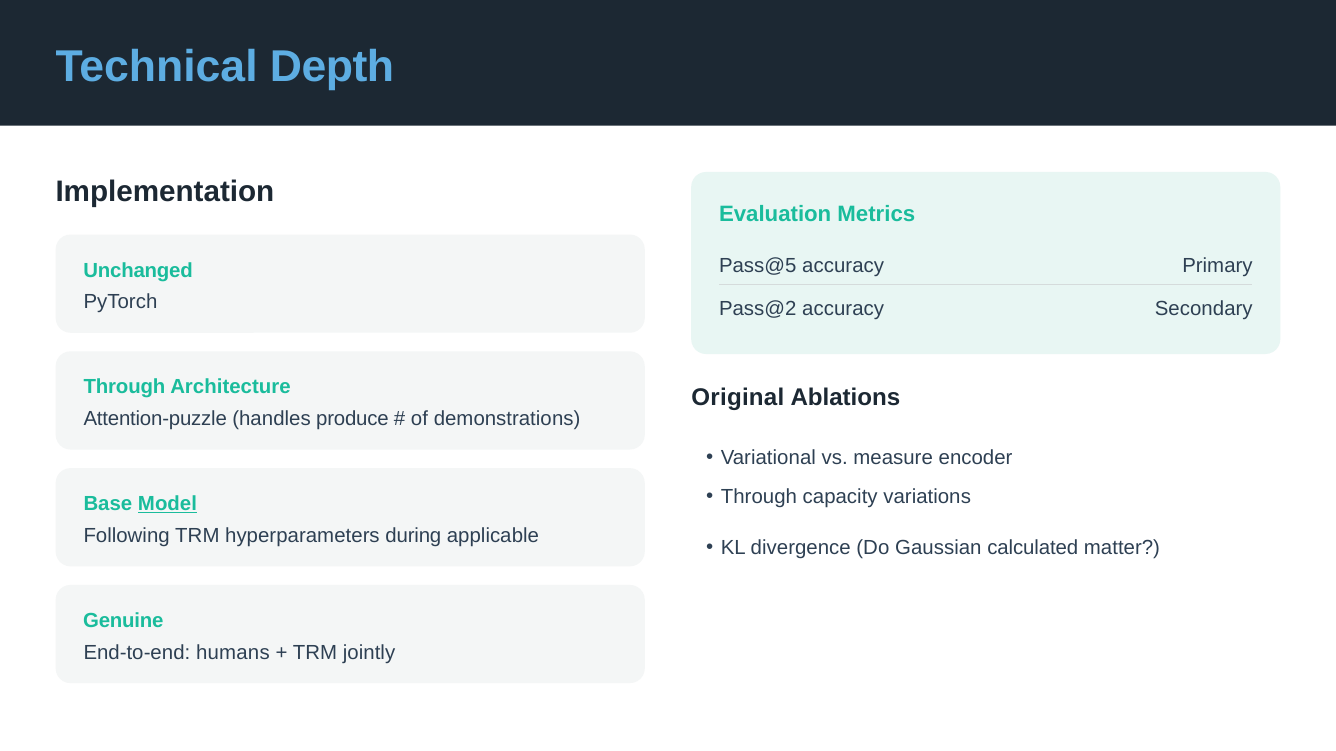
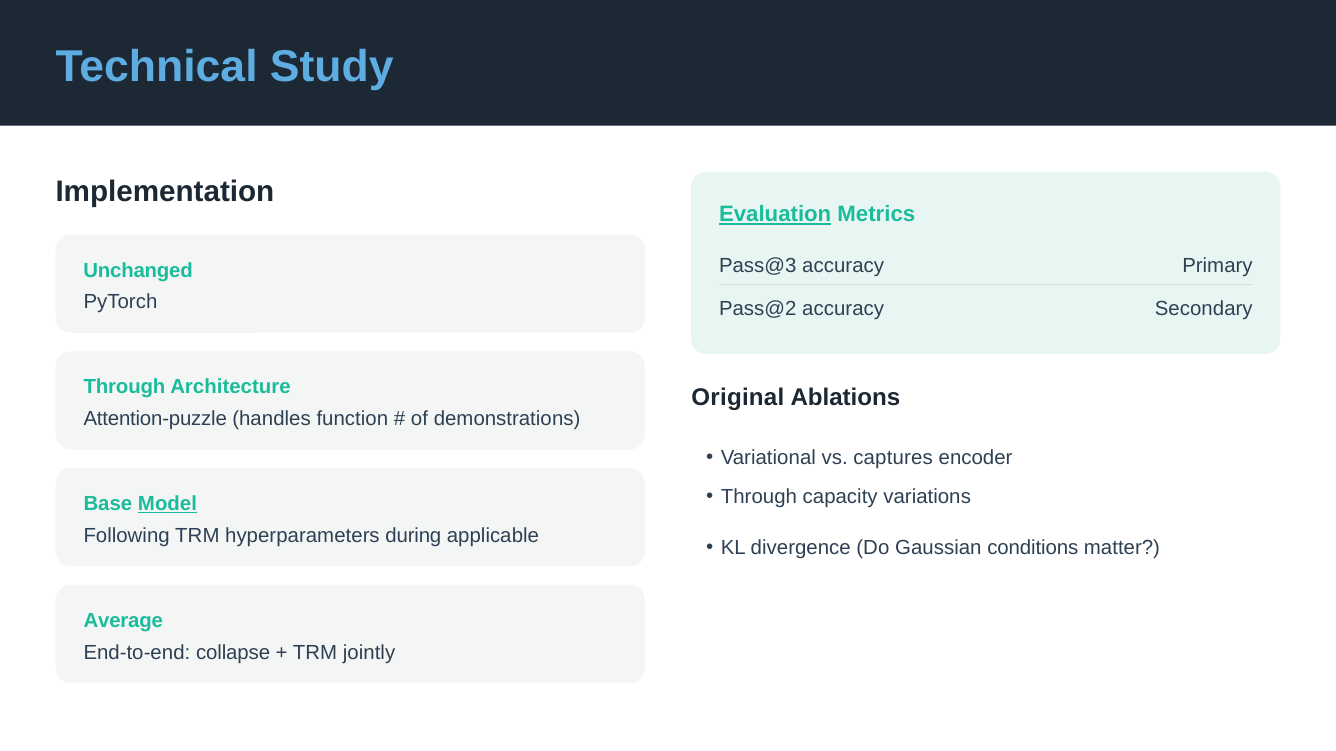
Depth: Depth -> Study (332, 67)
Evaluation underline: none -> present (775, 215)
Pass@5: Pass@5 -> Pass@3 (758, 266)
produce: produce -> function (352, 419)
measure: measure -> captures (893, 458)
calculated: calculated -> conditions (1033, 548)
Genuine: Genuine -> Average (123, 621)
humans: humans -> collapse (233, 653)
